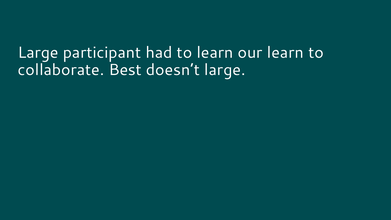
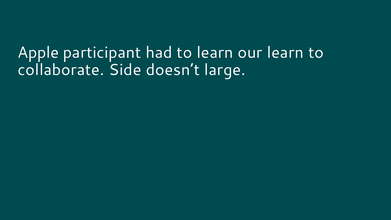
Large: Large -> Apple (38, 52)
Best: Best -> Side (125, 70)
